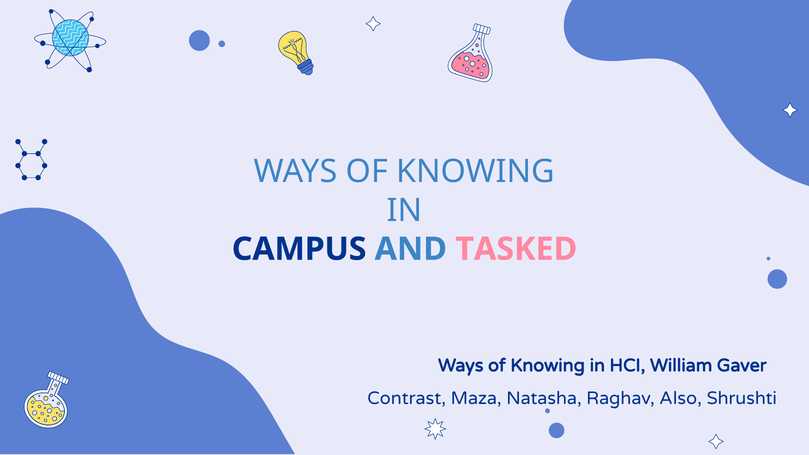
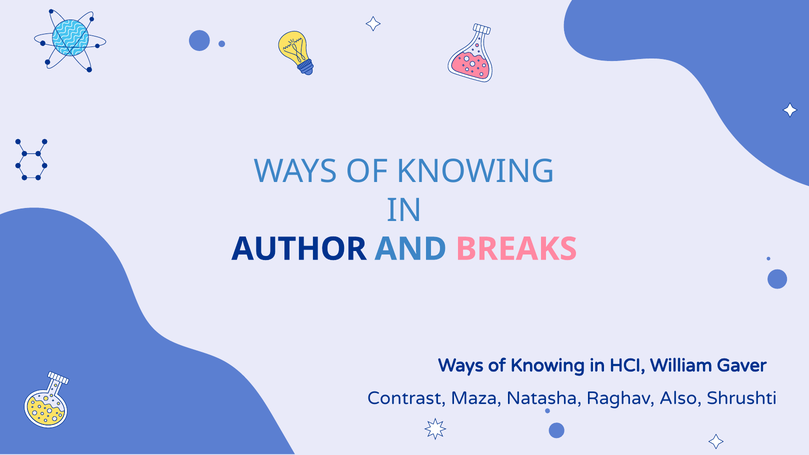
CAMPUS: CAMPUS -> AUTHOR (299, 249)
TASKED: TASKED -> BREAKS (516, 249)
